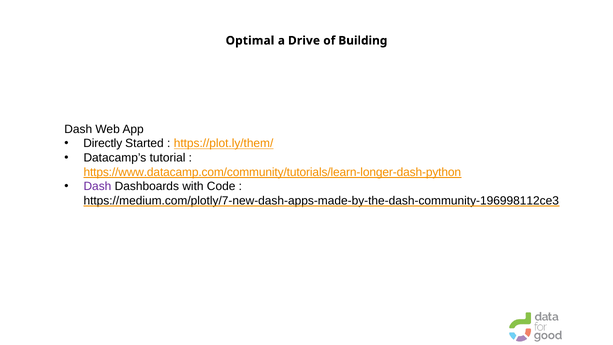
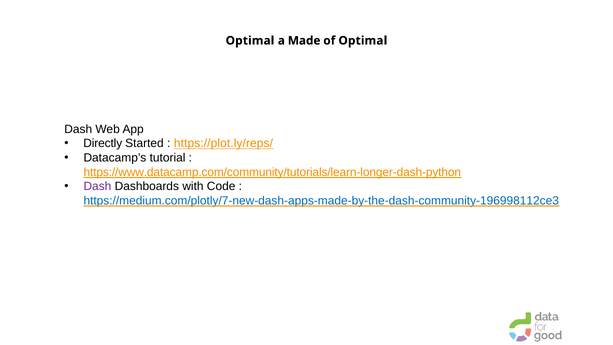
Drive: Drive -> Made (304, 41)
of Building: Building -> Optimal (363, 41)
https://plot.ly/them/: https://plot.ly/them/ -> https://plot.ly/reps/ (223, 143)
https://medium.com/plotly/7-new-dash-apps-made-by-the-dash-community-196998112ce3 colour: black -> blue (321, 201)
